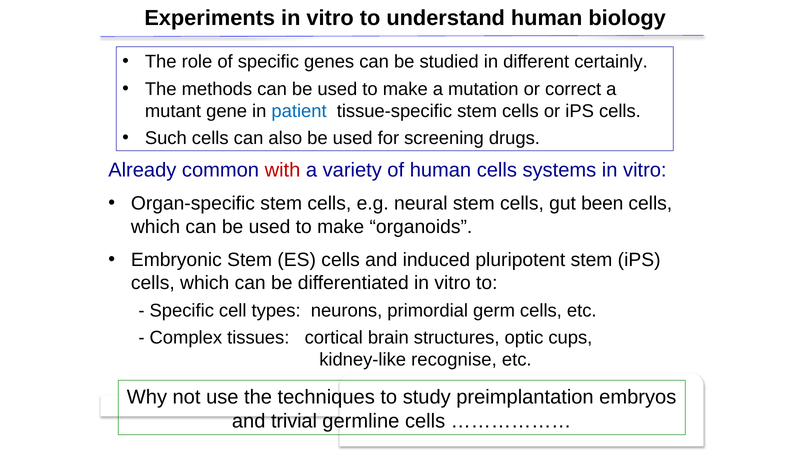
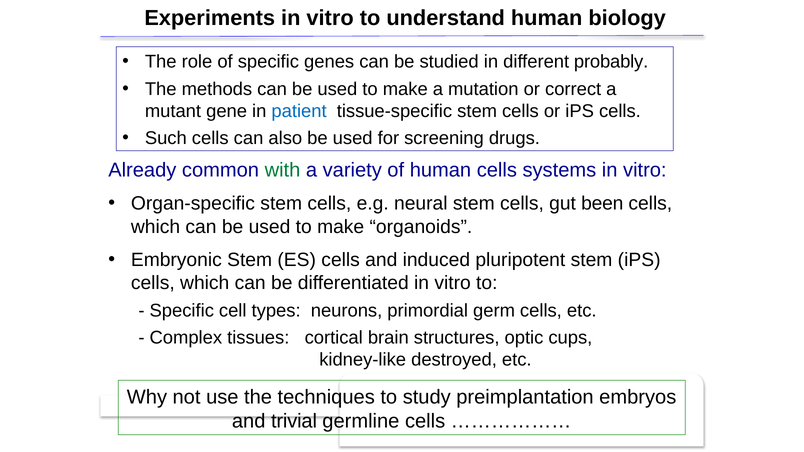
certainly: certainly -> probably (611, 62)
with colour: red -> green (282, 170)
recognise: recognise -> destroyed (454, 360)
